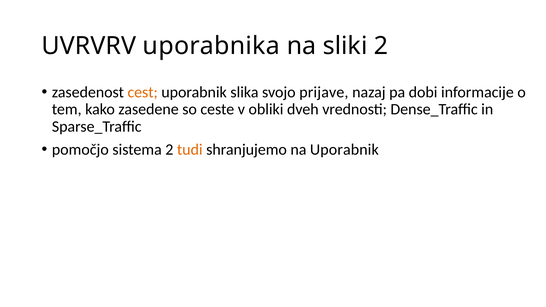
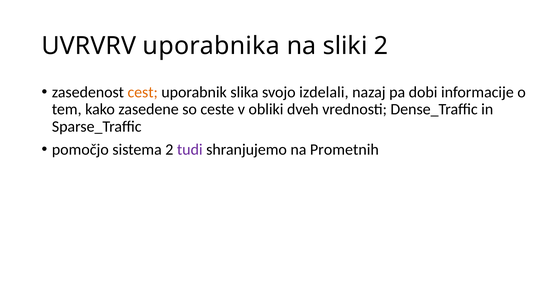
prijave: prijave -> izdelali (324, 92)
tudi colour: orange -> purple (190, 149)
na Uporabnik: Uporabnik -> Prometnih (344, 149)
